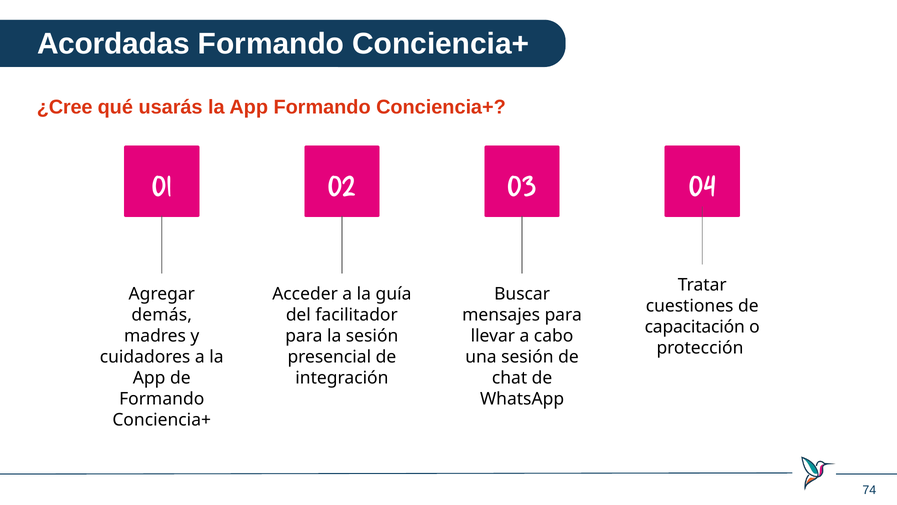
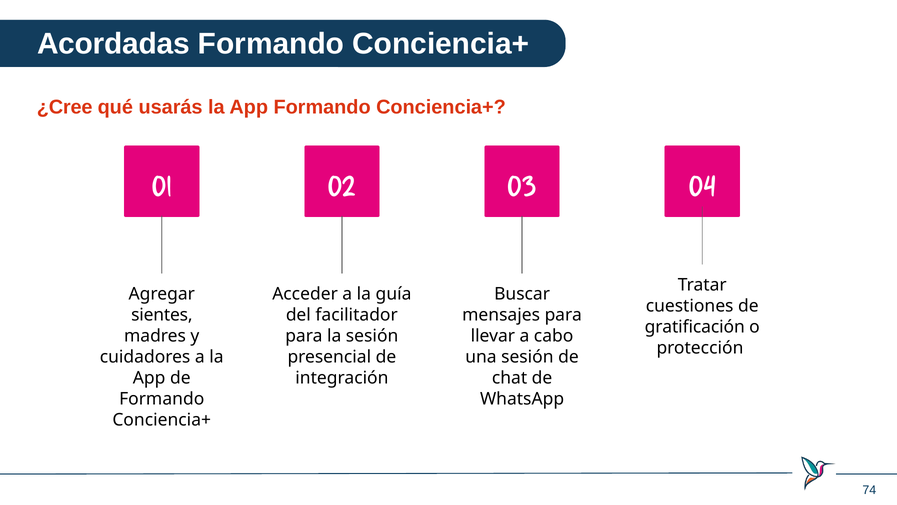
demás: demás -> sientes (162, 315)
capacitación: capacitación -> gratificación (695, 327)
